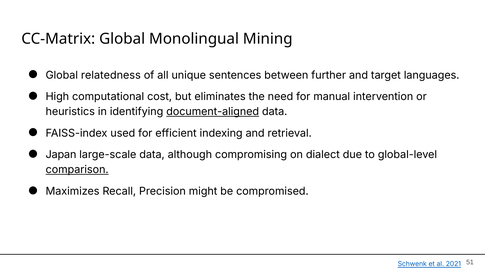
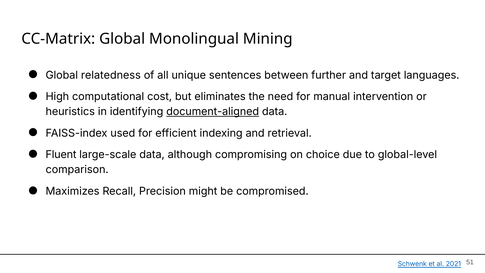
Japan: Japan -> Fluent (61, 155)
dialect: dialect -> choice (323, 155)
comparison underline: present -> none (77, 169)
